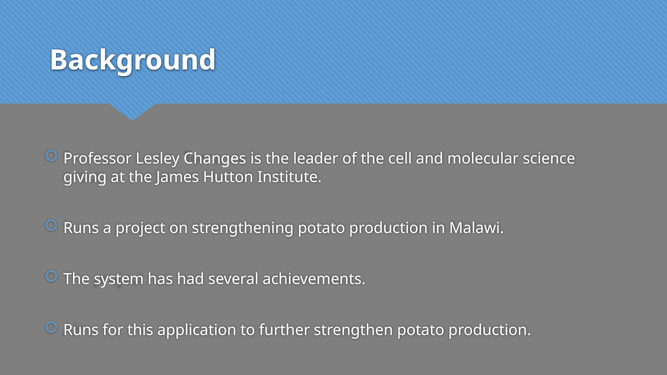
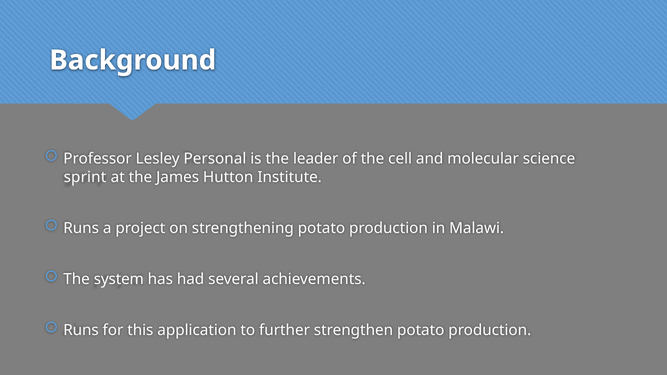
Changes: Changes -> Personal (215, 159)
giving: giving -> sprint (85, 177)
